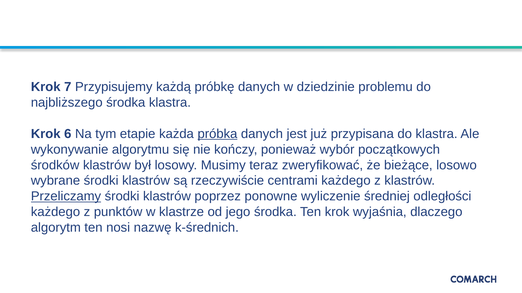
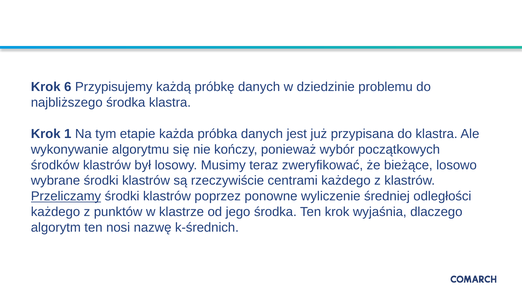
7: 7 -> 6 (68, 87)
6: 6 -> 1 (68, 134)
próbka underline: present -> none (217, 134)
